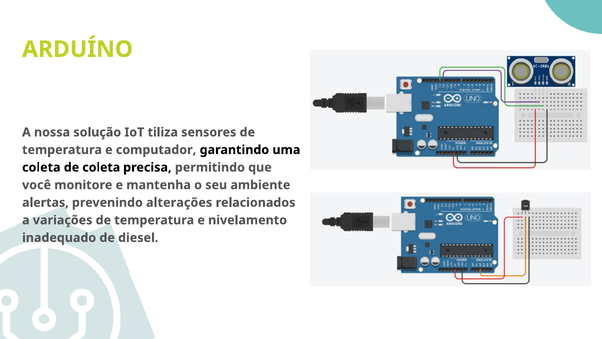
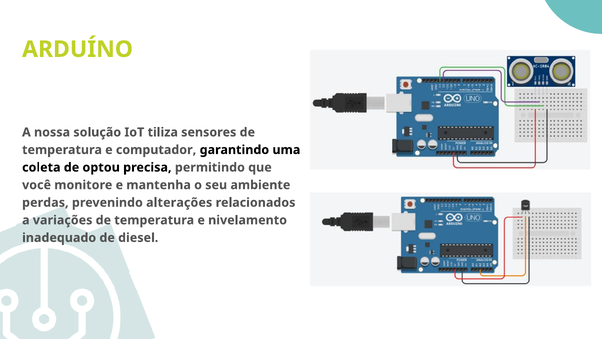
de coleta: coleta -> optou (101, 167)
alertas: alertas -> perdas (45, 202)
